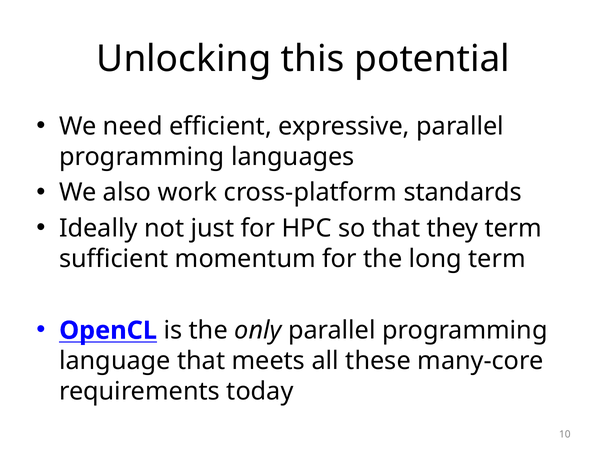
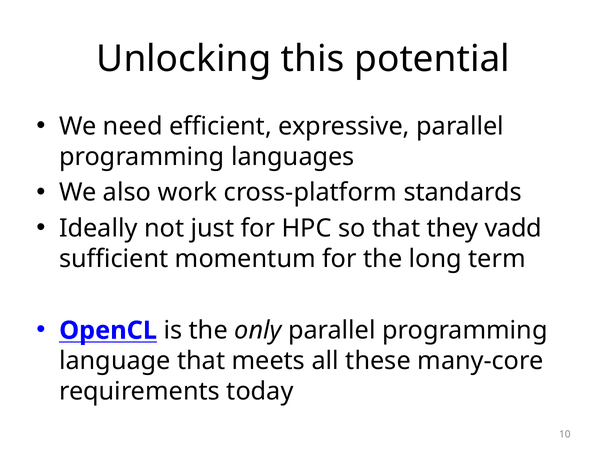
they term: term -> vadd (513, 228)
